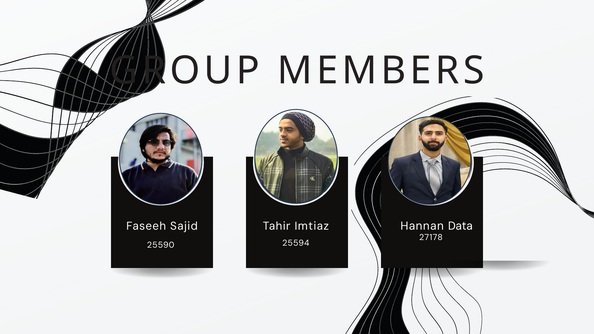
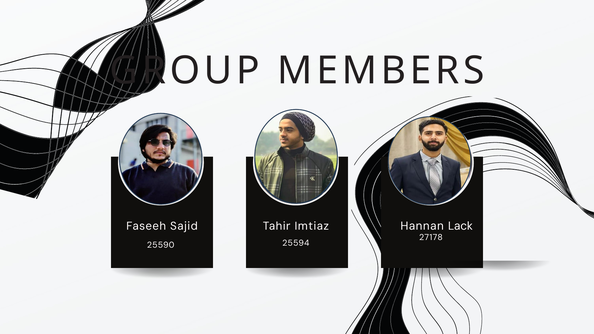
Data: Data -> Lack (460, 226)
